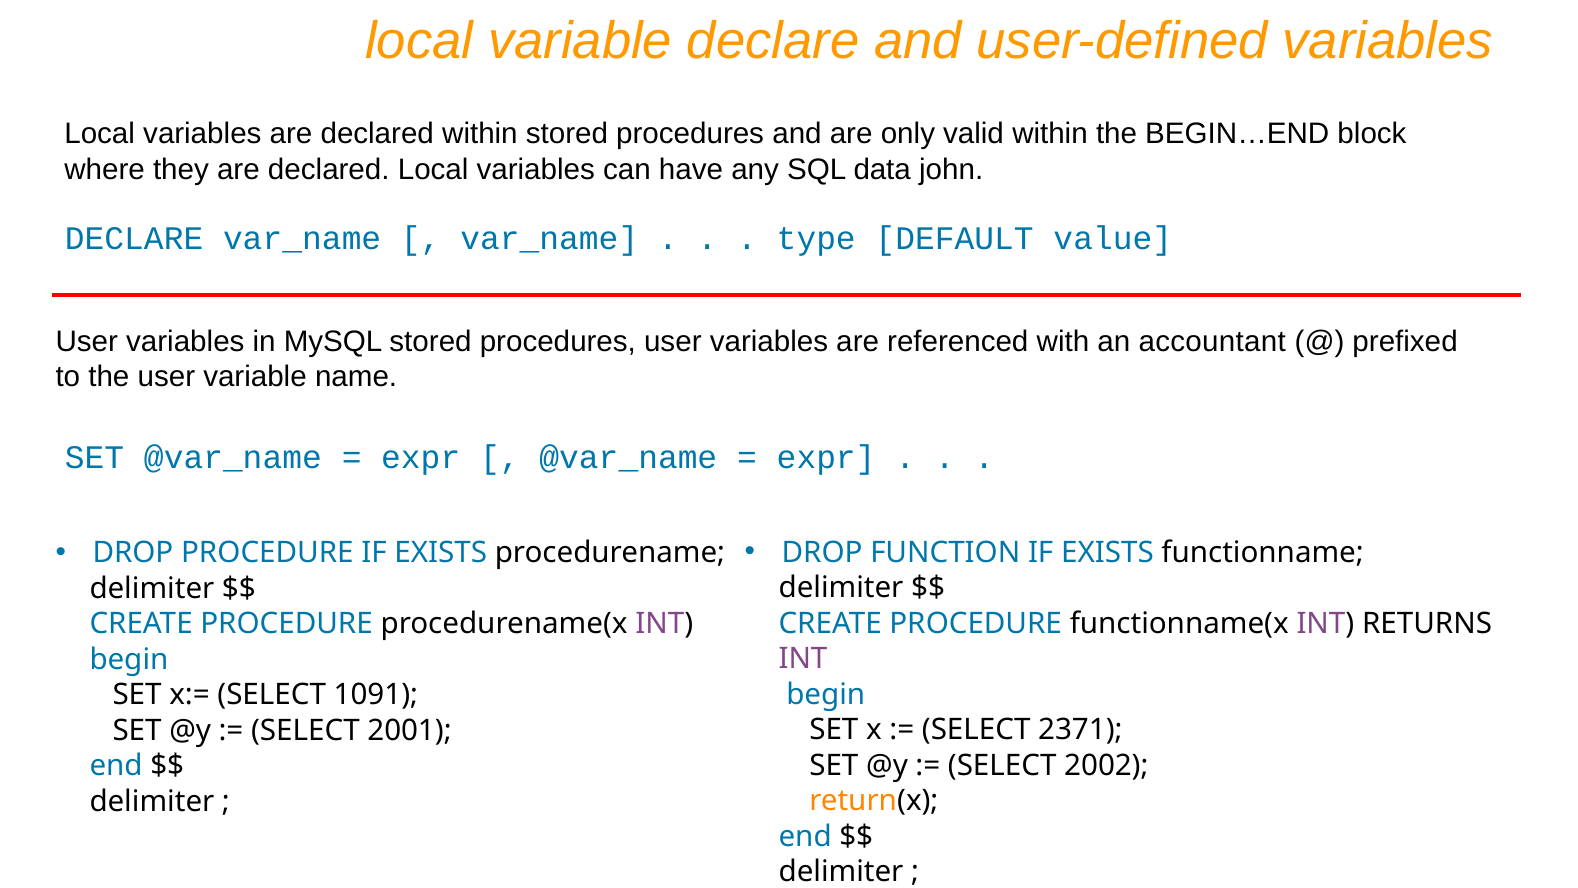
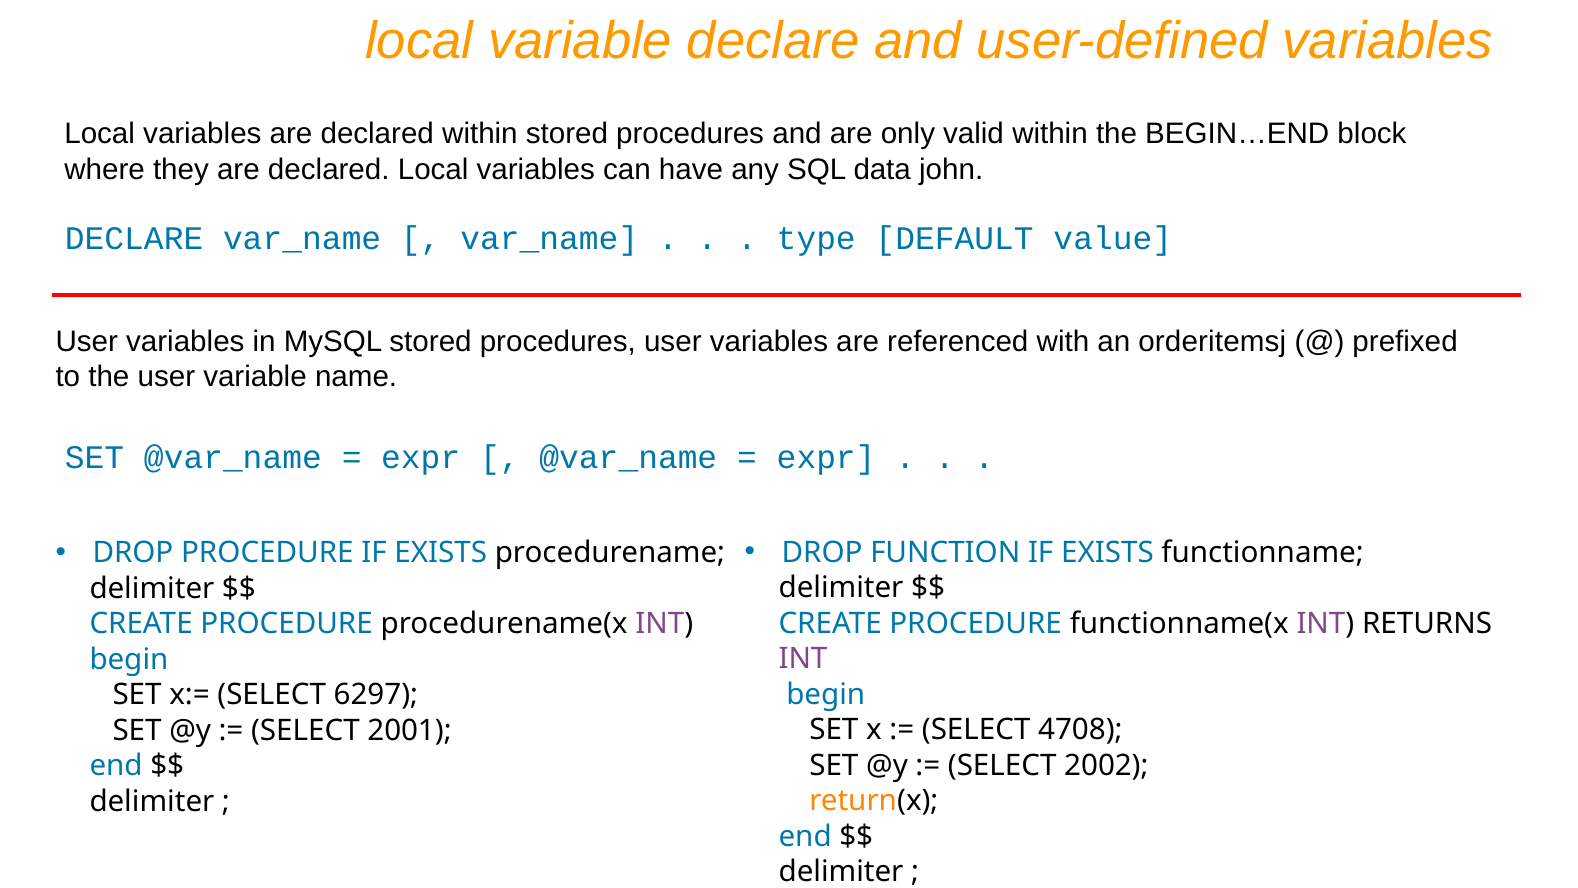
accountant: accountant -> orderitemsj (1212, 341)
1091: 1091 -> 6297 (376, 695)
2371: 2371 -> 4708 (1080, 730)
